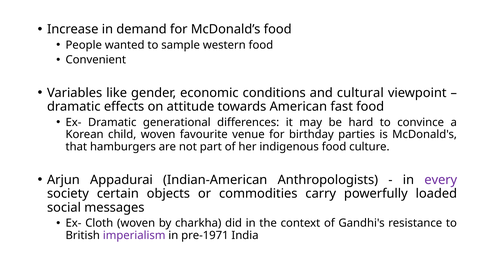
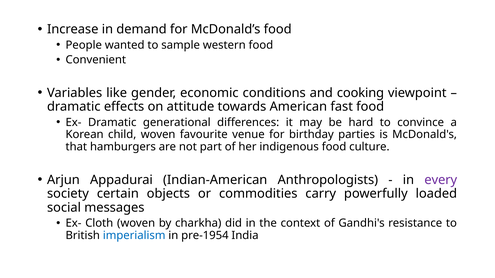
cultural: cultural -> cooking (360, 93)
imperialism colour: purple -> blue (134, 236)
pre-1971: pre-1971 -> pre-1954 (205, 236)
